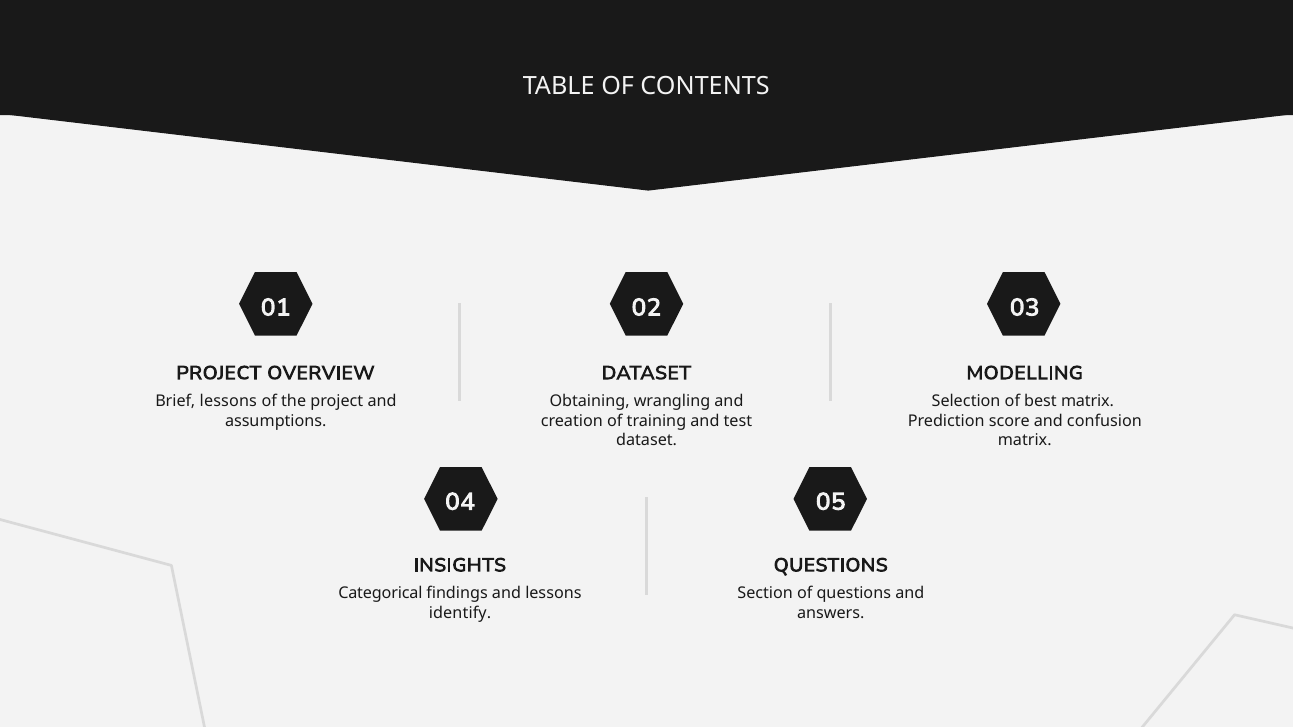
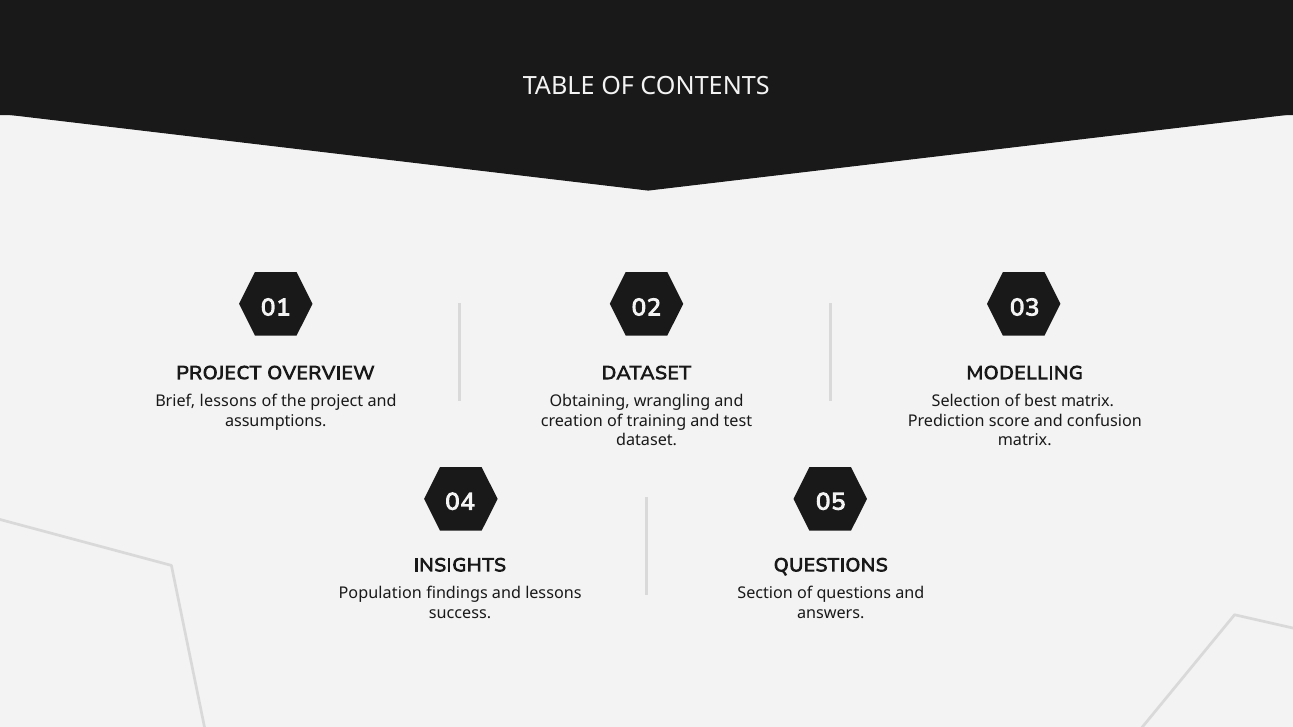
Categorical: Categorical -> Population (380, 594)
identify: identify -> success (460, 613)
